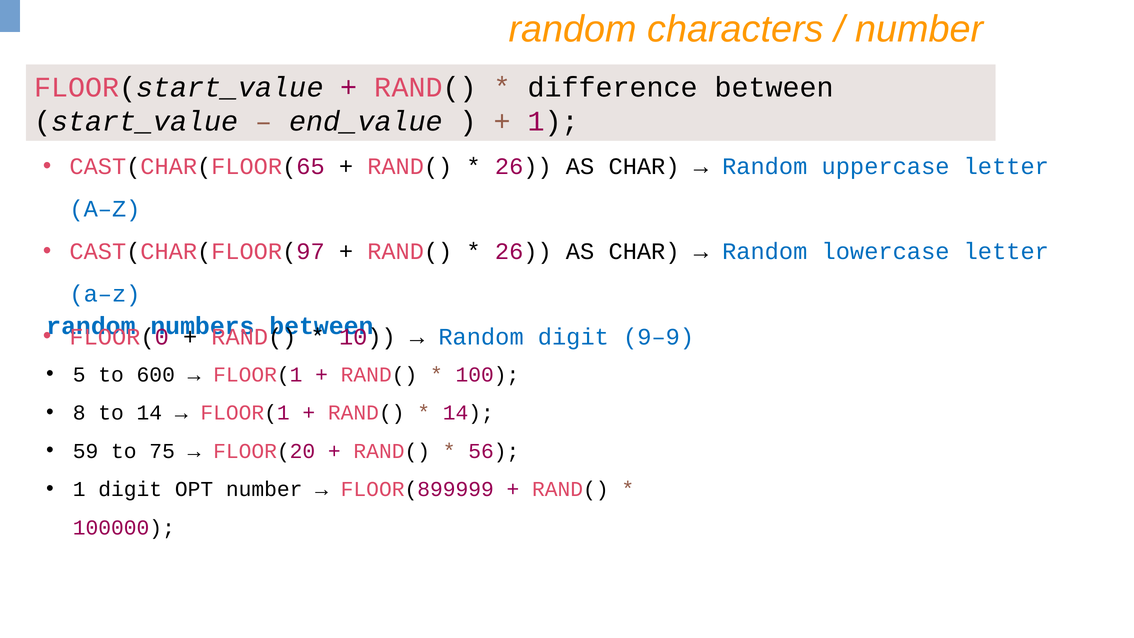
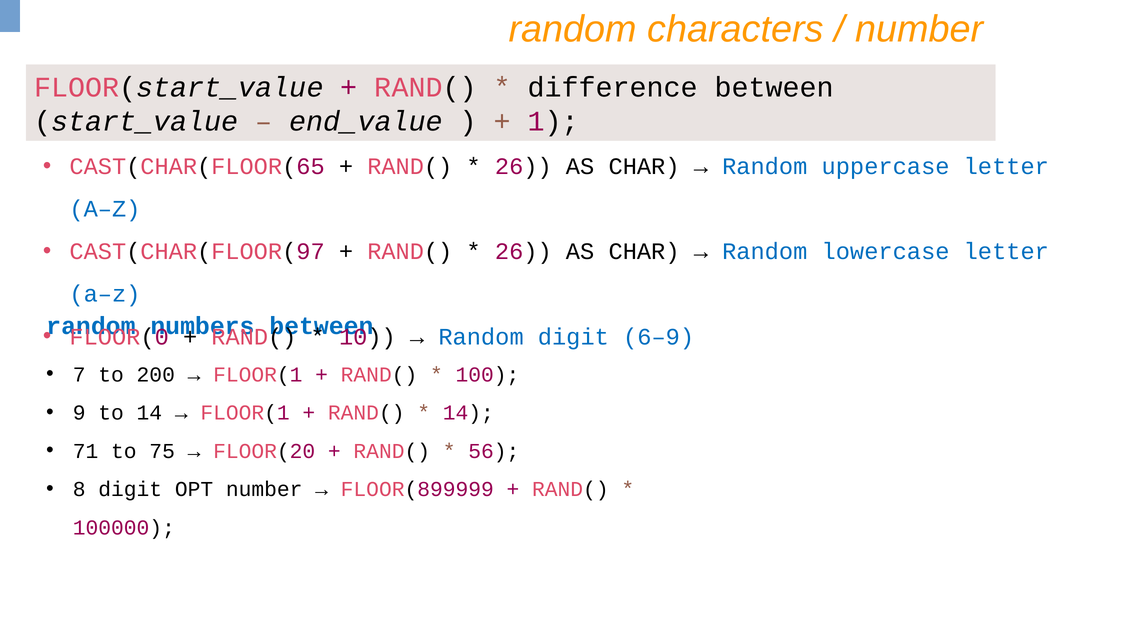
9–9: 9–9 -> 6–9 (659, 337)
5: 5 -> 7 (79, 374)
600: 600 -> 200 (156, 374)
8: 8 -> 9 (79, 413)
59: 59 -> 71 (86, 451)
1: 1 -> 8 (79, 489)
